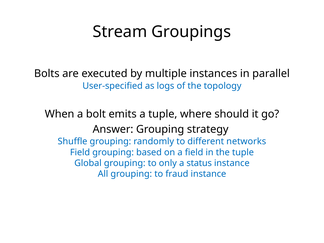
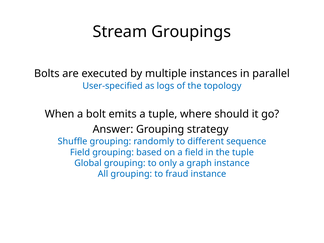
networks: networks -> sequence (246, 142)
status: status -> graph (199, 163)
